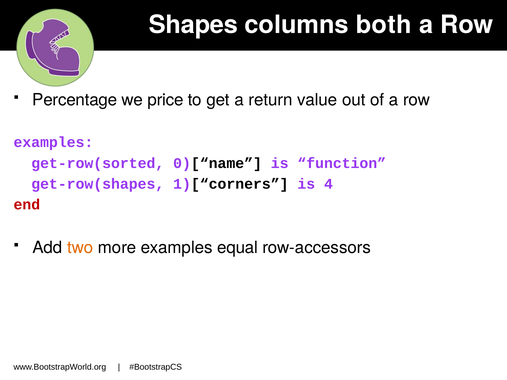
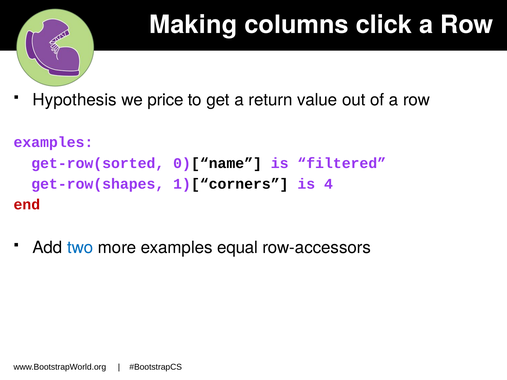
Shapes: Shapes -> Making (193, 25)
both: both -> click (384, 25)
Percentage: Percentage -> Hypothesis (75, 100)
function: function -> filtered (342, 163)
two colour: orange -> blue (80, 248)
